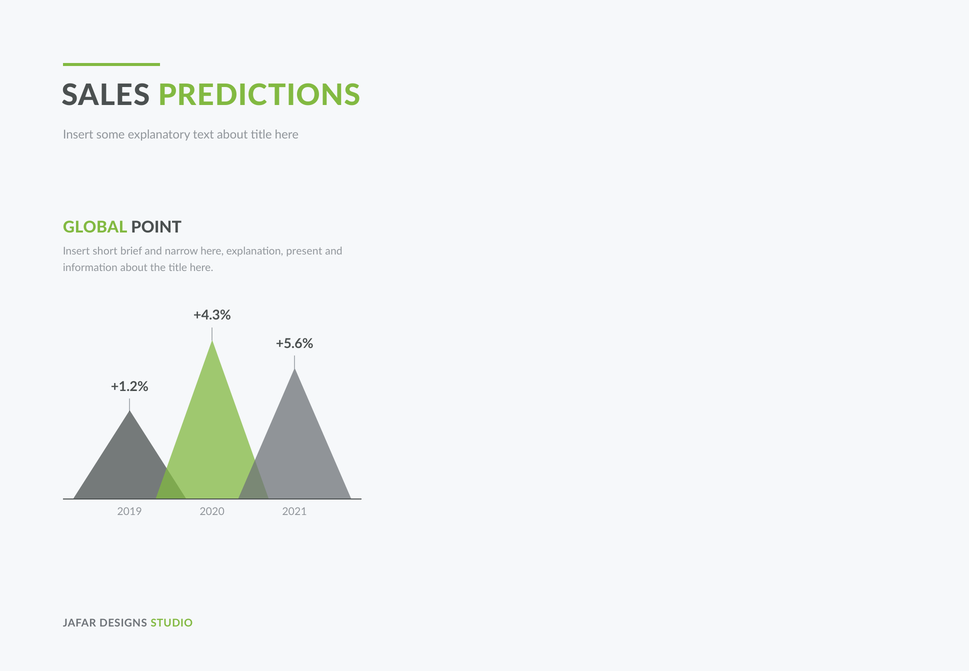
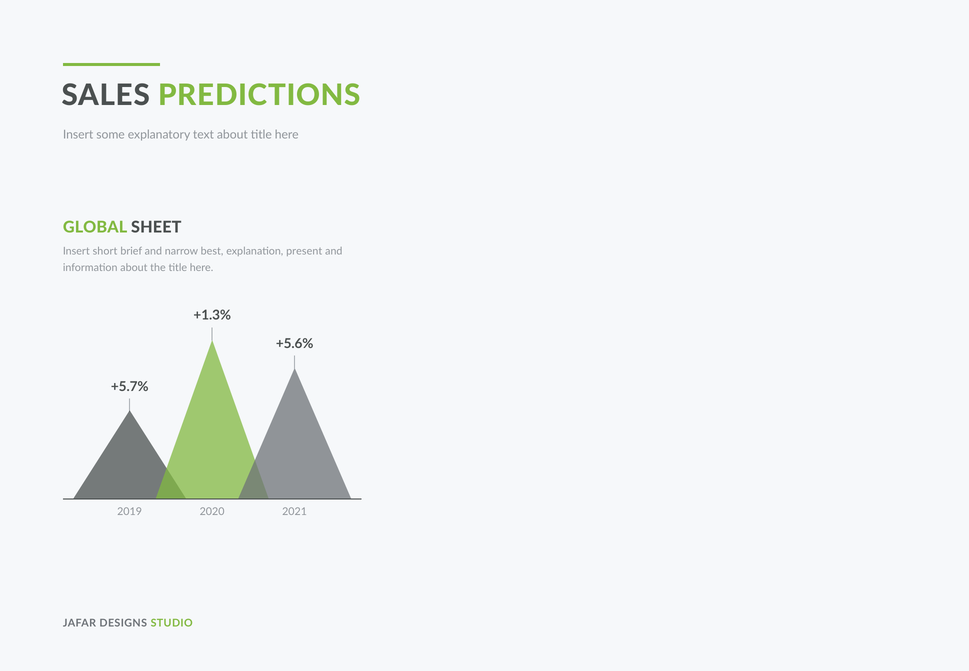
POINT: POINT -> SHEET (156, 227)
narrow here: here -> best (212, 251)
+4.3%: +4.3% -> +1.3% (212, 315)
+1.2%: +1.2% -> +5.7% (130, 386)
